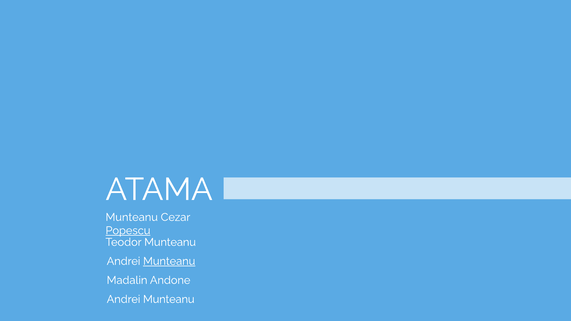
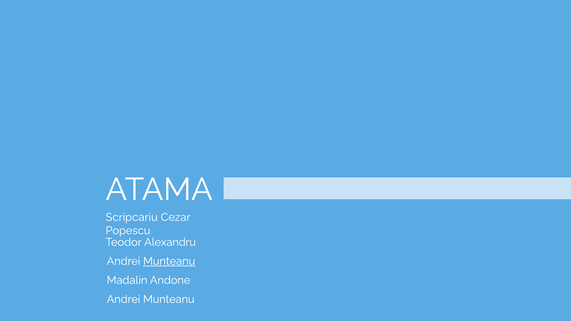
Munteanu: Munteanu -> Scripcariu (132, 217)
Popescu underline: present -> none (128, 231)
Teodor Munteanu: Munteanu -> Alexandru (170, 242)
